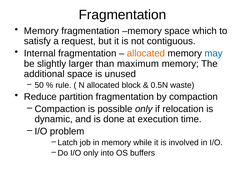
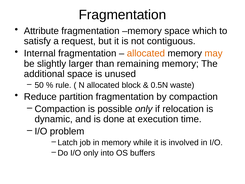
Memory: Memory -> Attribute (41, 31)
may colour: blue -> orange (214, 53)
maximum: maximum -> remaining (138, 64)
